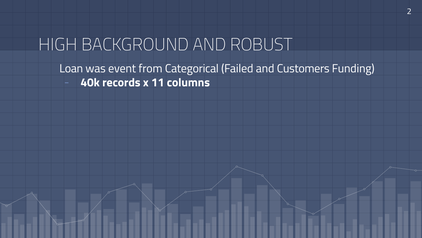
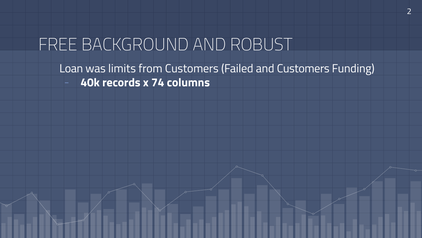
HIGH: HIGH -> FREE (58, 45)
event: event -> limits (122, 68)
from Categorical: Categorical -> Customers (192, 68)
11: 11 -> 74 (158, 82)
